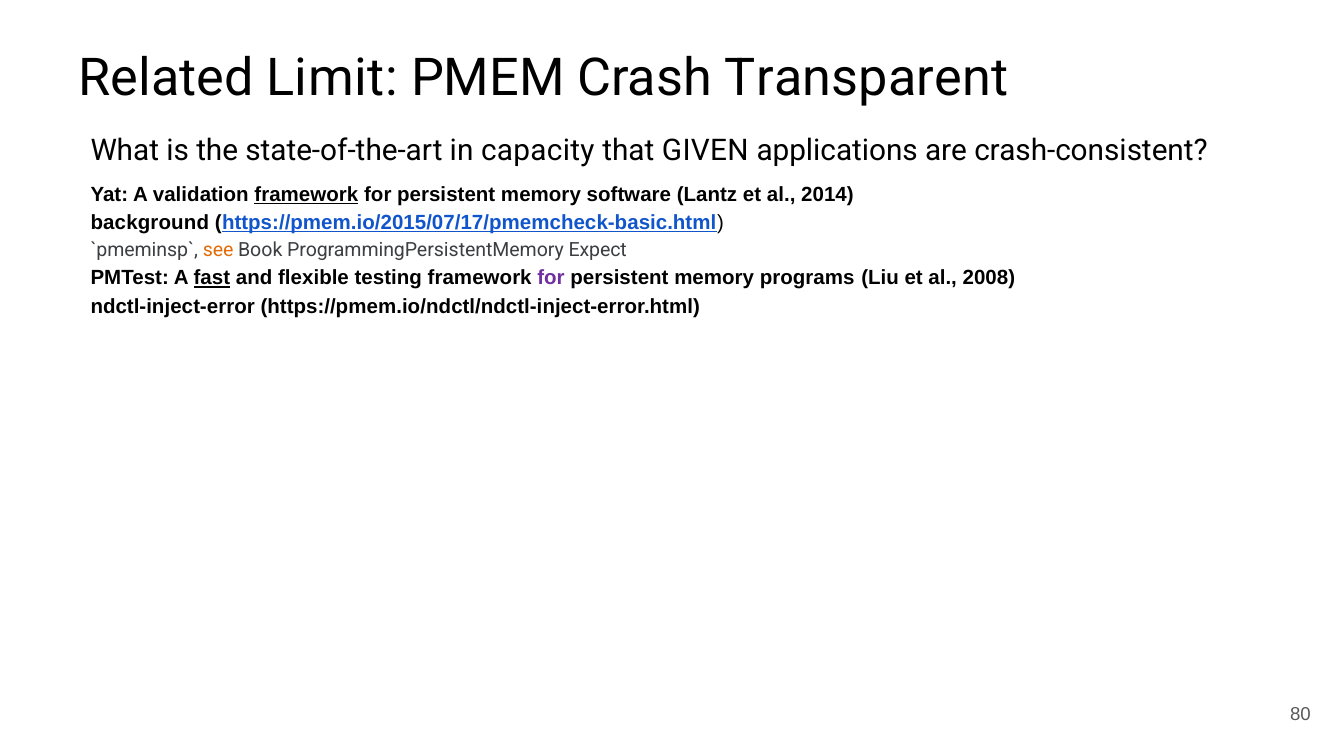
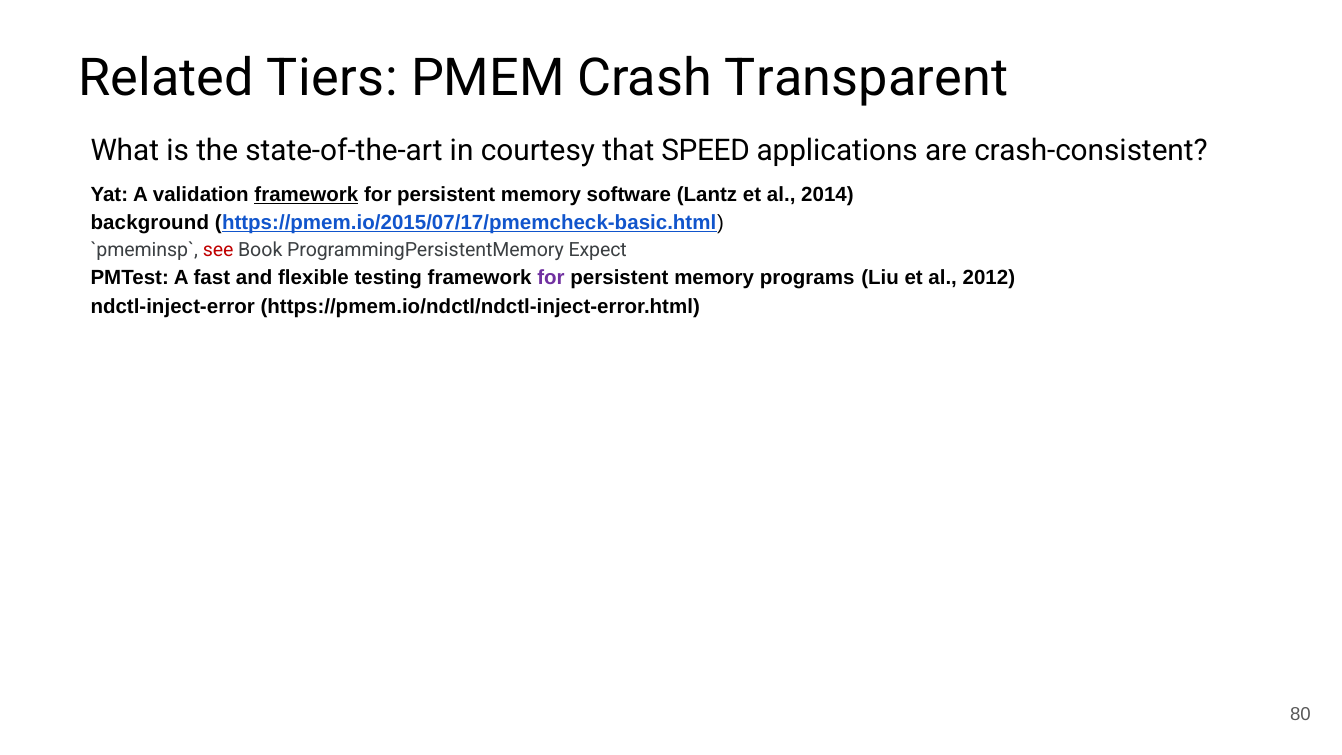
Limit: Limit -> Tiers (332, 78)
capacity: capacity -> courtesy (538, 150)
GIVEN: GIVEN -> SPEED (706, 150)
see colour: orange -> red (218, 250)
fast underline: present -> none (212, 278)
2008: 2008 -> 2012 (989, 278)
